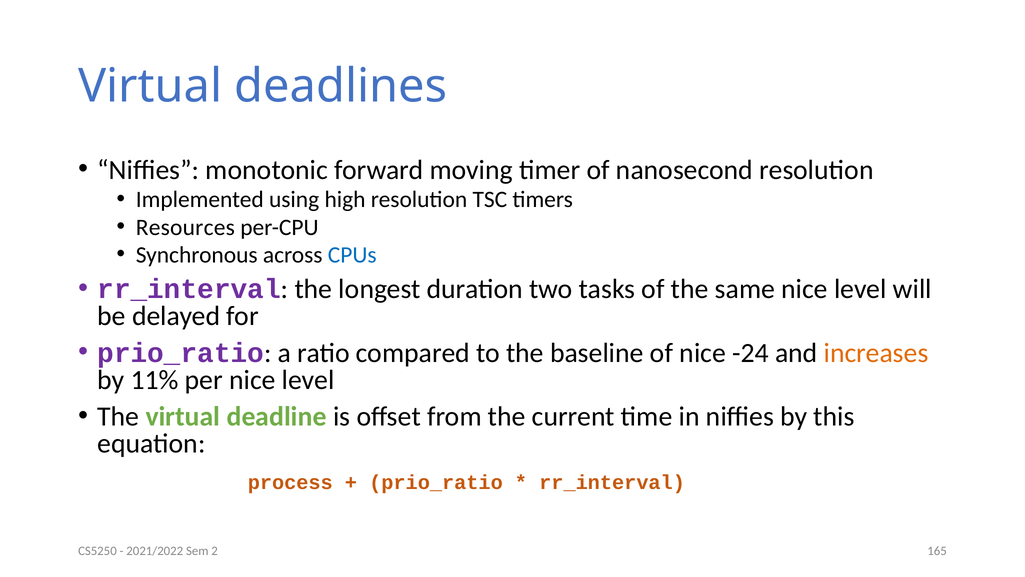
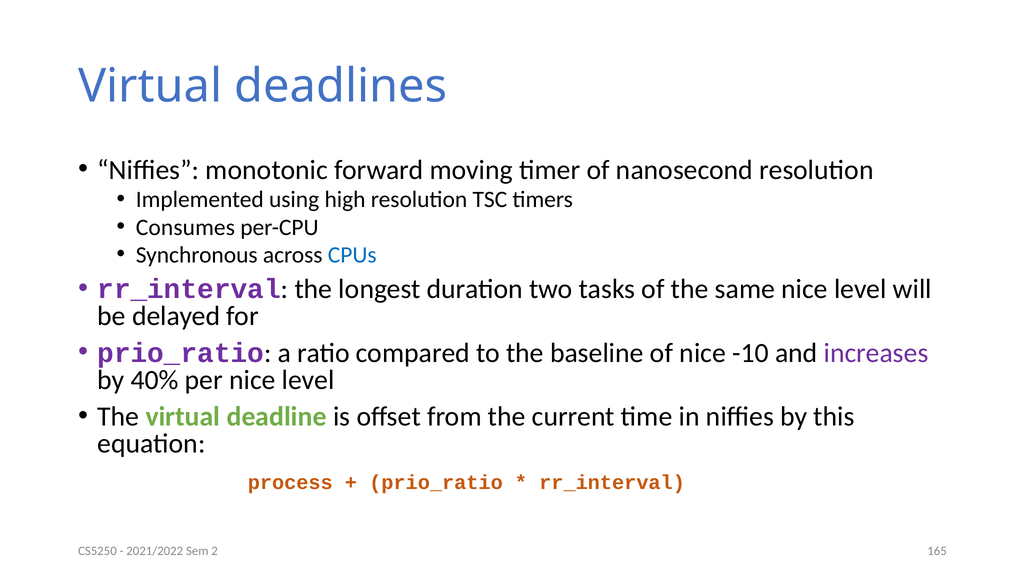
Resources: Resources -> Consumes (185, 227)
-24: -24 -> -10 (750, 353)
increases colour: orange -> purple (876, 353)
11%: 11% -> 40% (155, 380)
